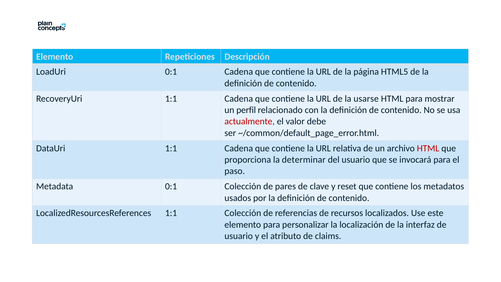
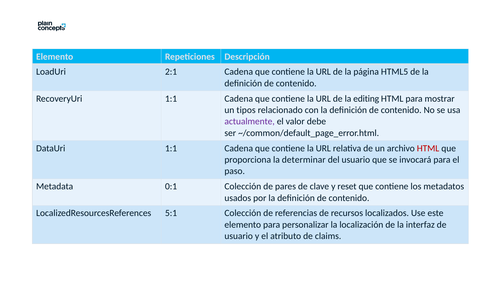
LoadUri 0:1: 0:1 -> 2:1 (171, 72)
usarse: usarse -> editing (366, 99)
perfil: perfil -> tipos (246, 110)
actualmente colour: red -> purple (250, 121)
LocalizedResourcesReferences 1:1: 1:1 -> 5:1 (171, 213)
